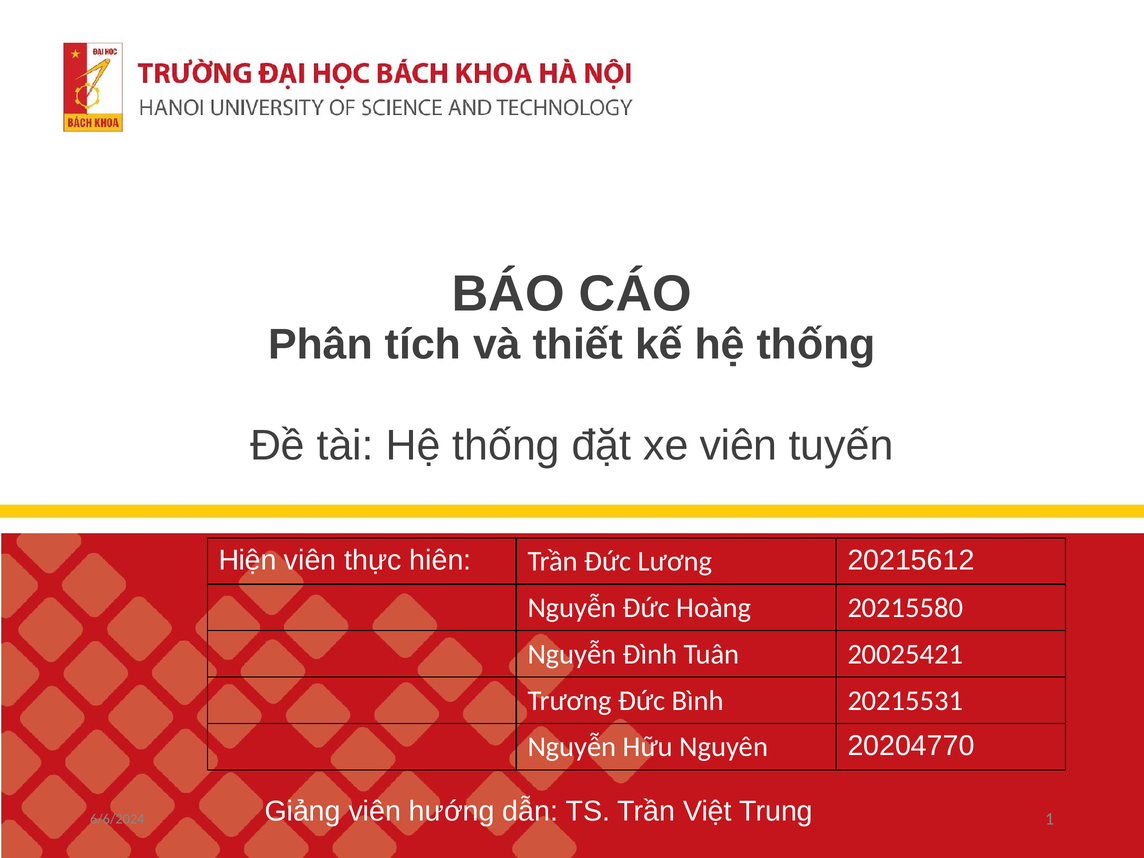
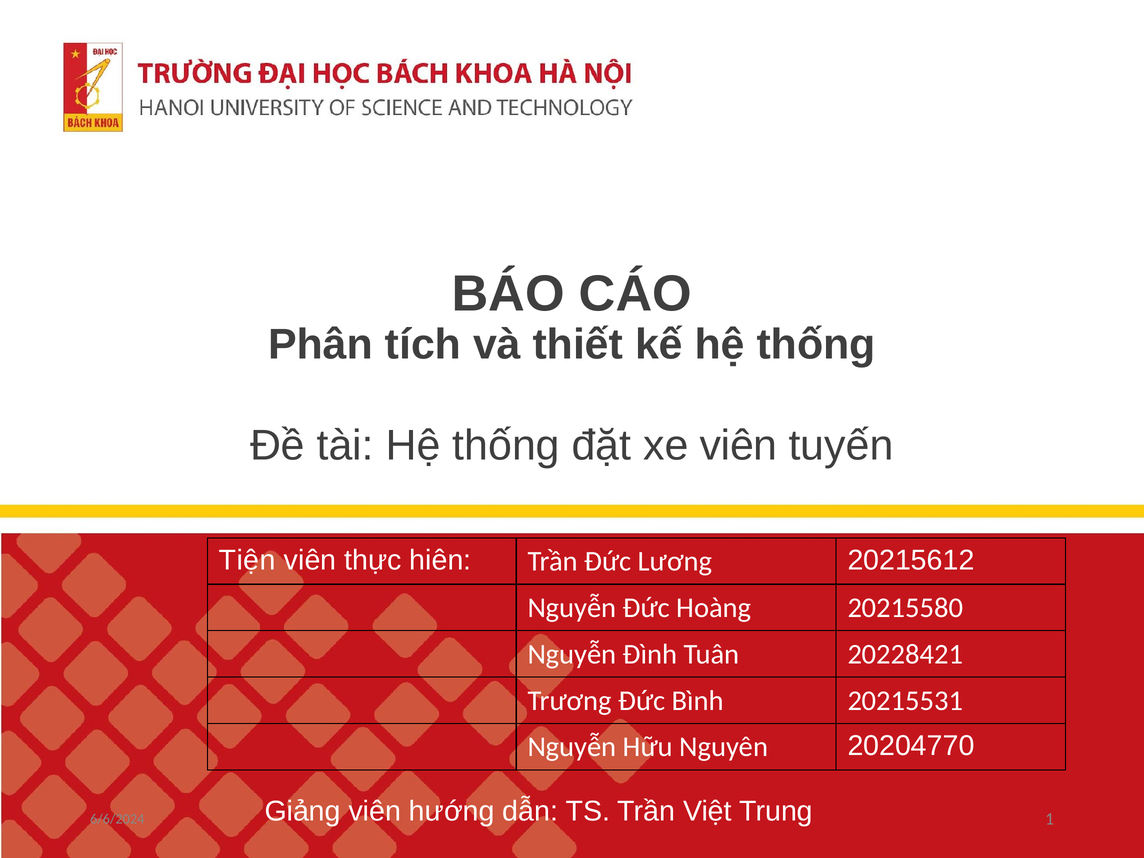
Hiện: Hiện -> Tiện (247, 560)
20025421: 20025421 -> 20228421 (905, 654)
